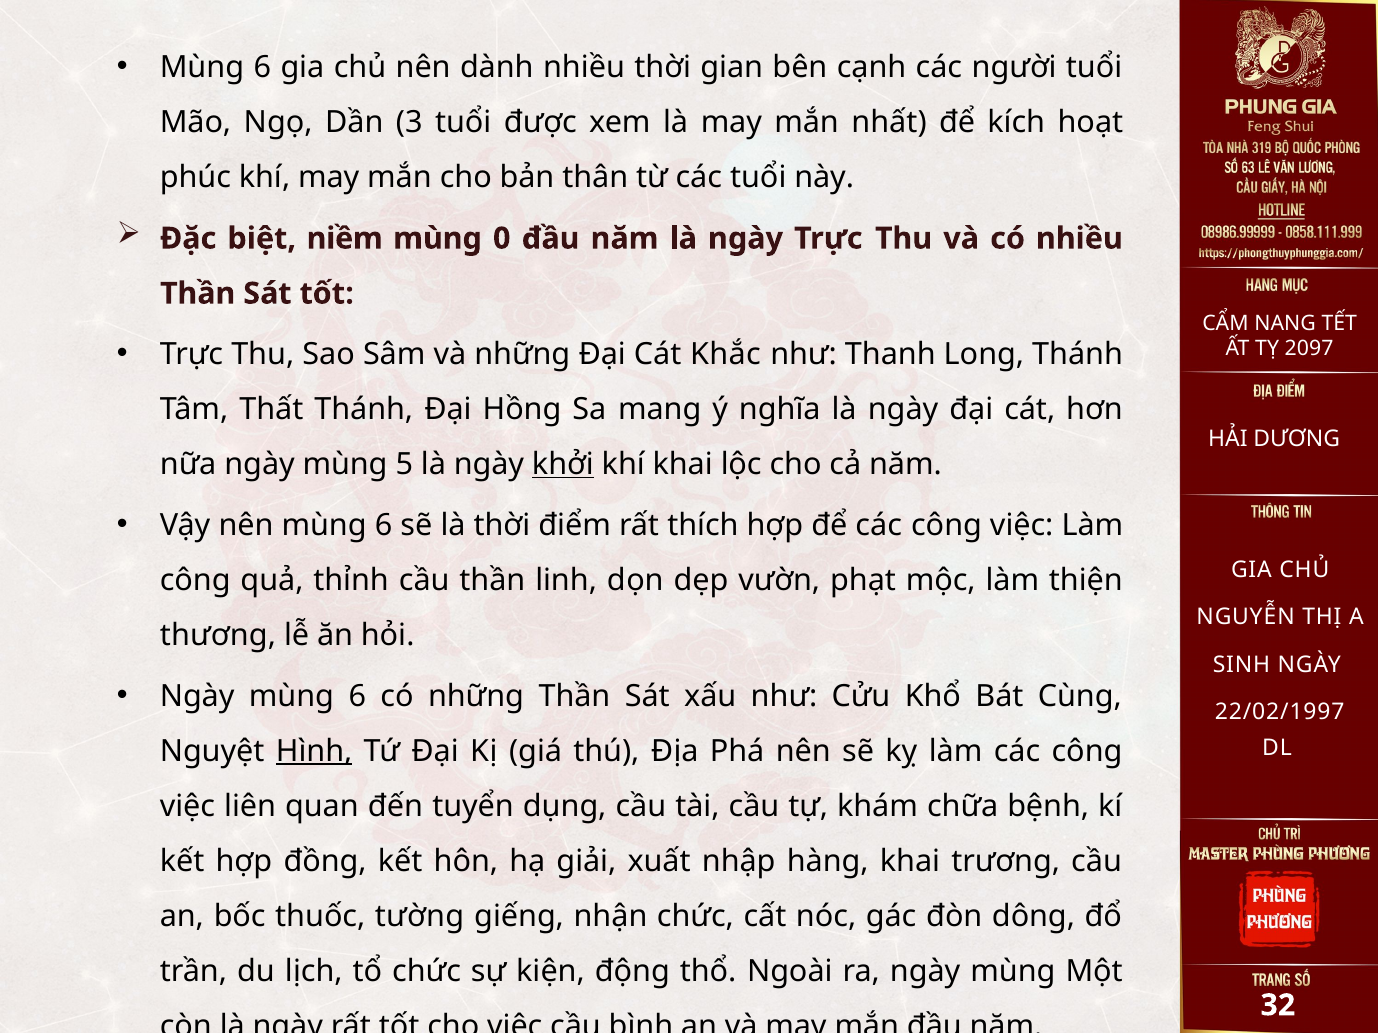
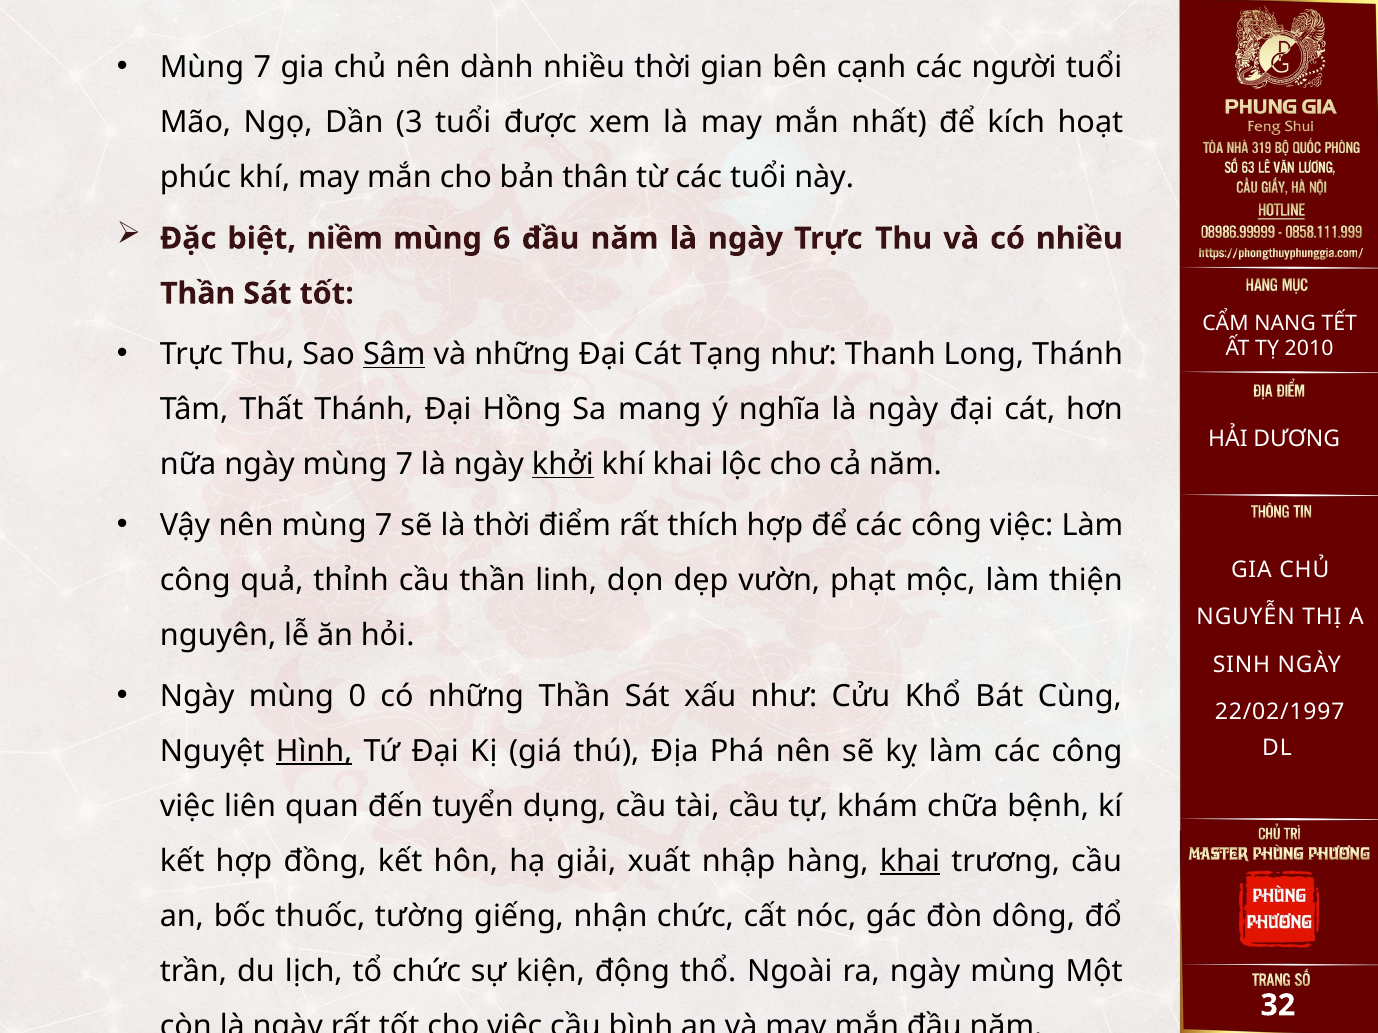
6: 6 -> 7 (262, 68)
0: 0 -> 6 (502, 239)
Sâm underline: none -> present (394, 354)
Khắc: Khắc -> Tạng (726, 354)
2097: 2097 -> 2010 (1309, 349)
ngày mùng 5: 5 -> 7 (404, 465)
nên mùng 6: 6 -> 7 (384, 525)
thương: thương -> nguyên (218, 636)
Ngày mùng 6: 6 -> 0 (357, 696)
khai underline: none -> present (910, 862)
